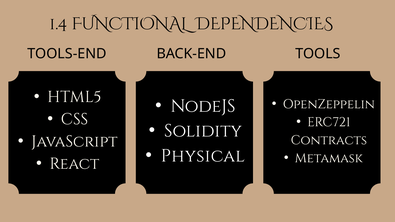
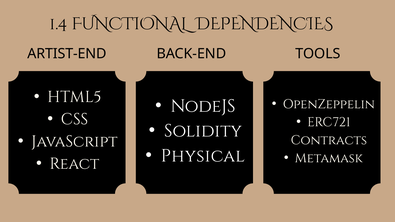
TOOLS-END: TOOLS-END -> ARTIST-END (67, 54)
